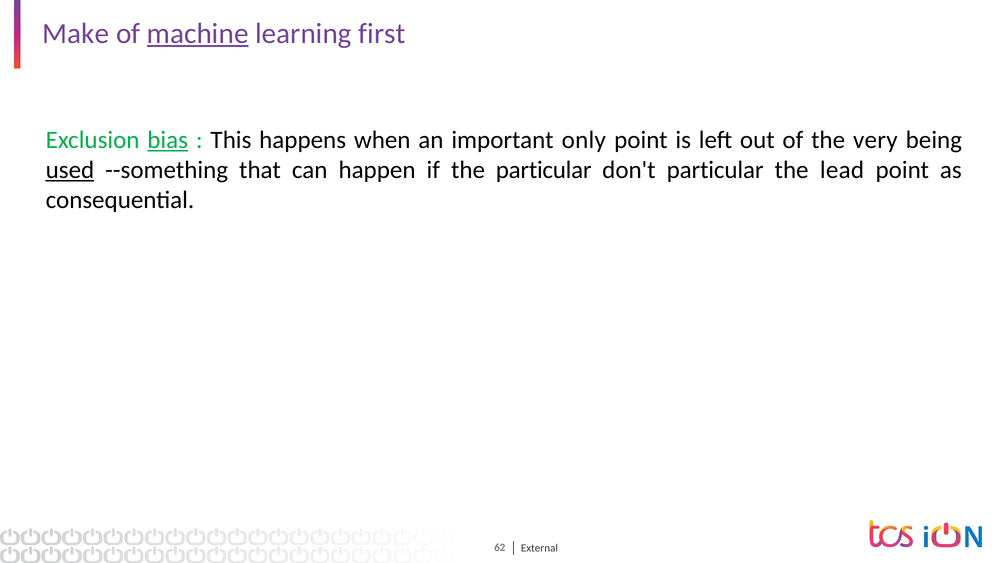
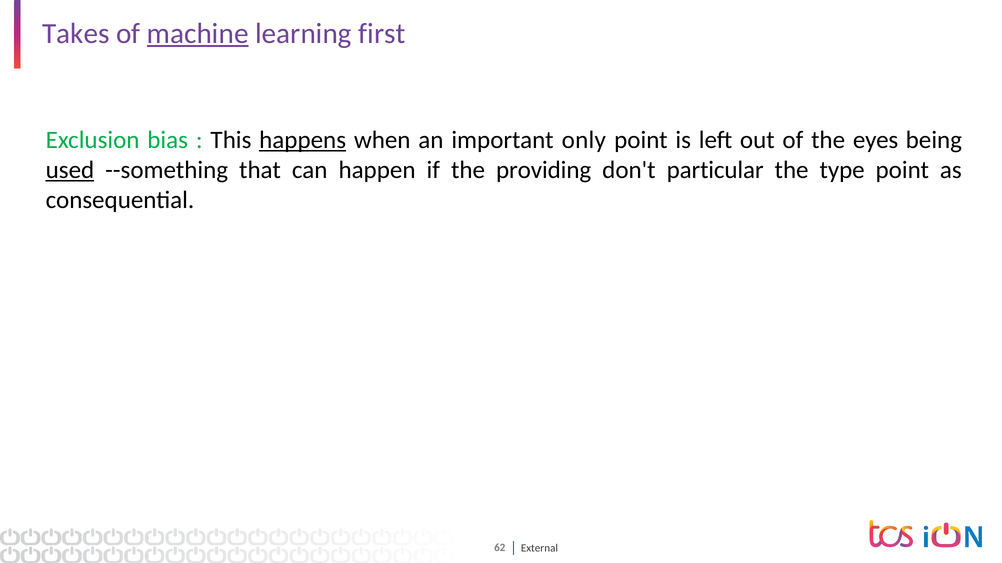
Make: Make -> Takes (76, 33)
bias underline: present -> none (168, 140)
happens underline: none -> present (303, 140)
very: very -> eyes (876, 140)
the particular: particular -> providing (544, 170)
lead: lead -> type (842, 170)
